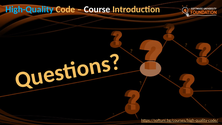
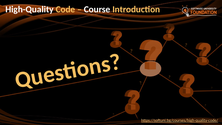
High-Quality colour: light blue -> white (30, 9)
